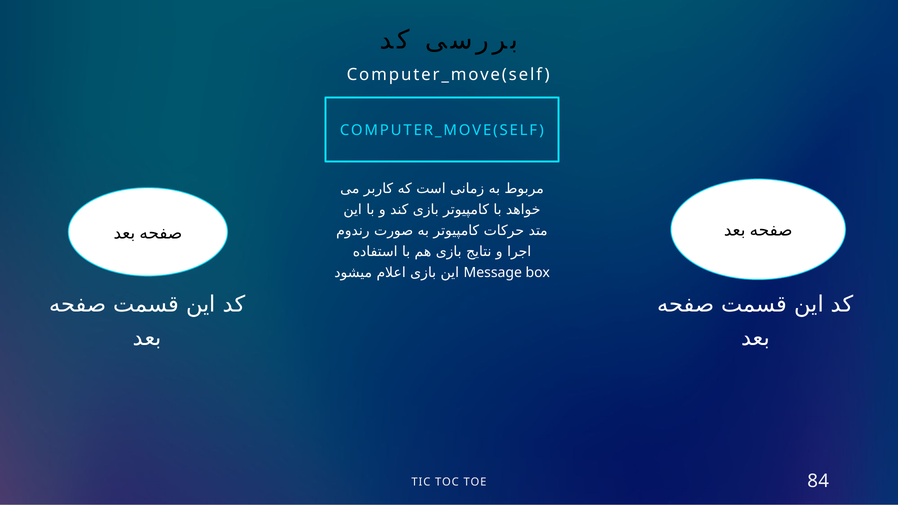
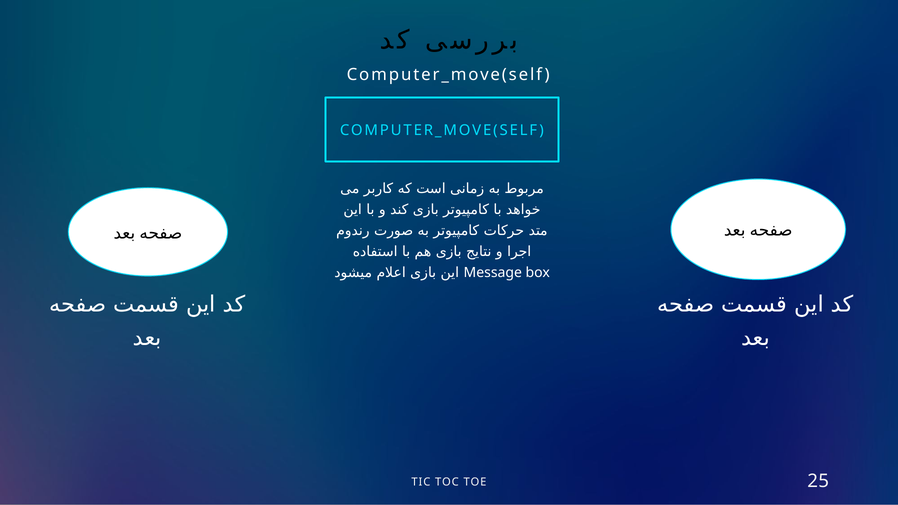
84: 84 -> 25 (818, 481)
